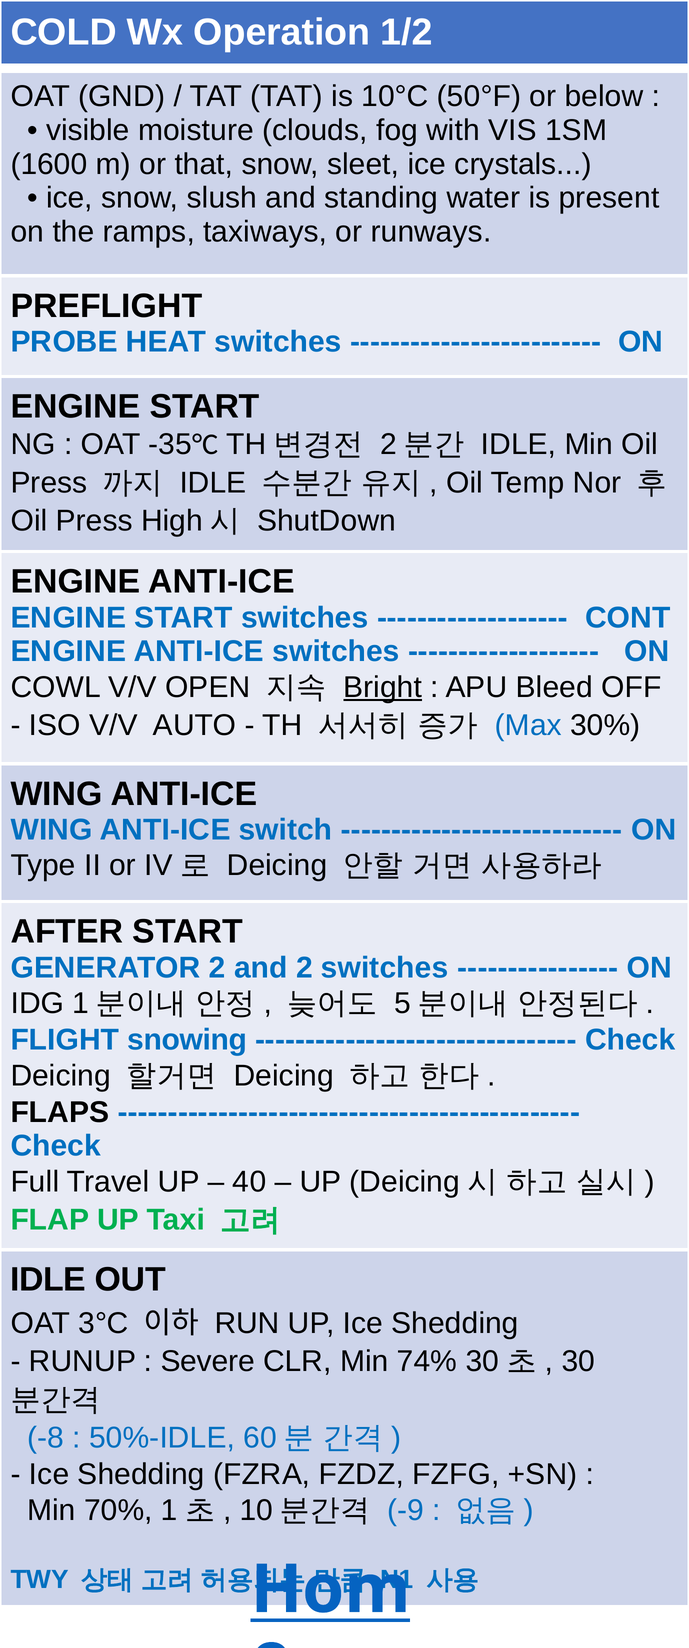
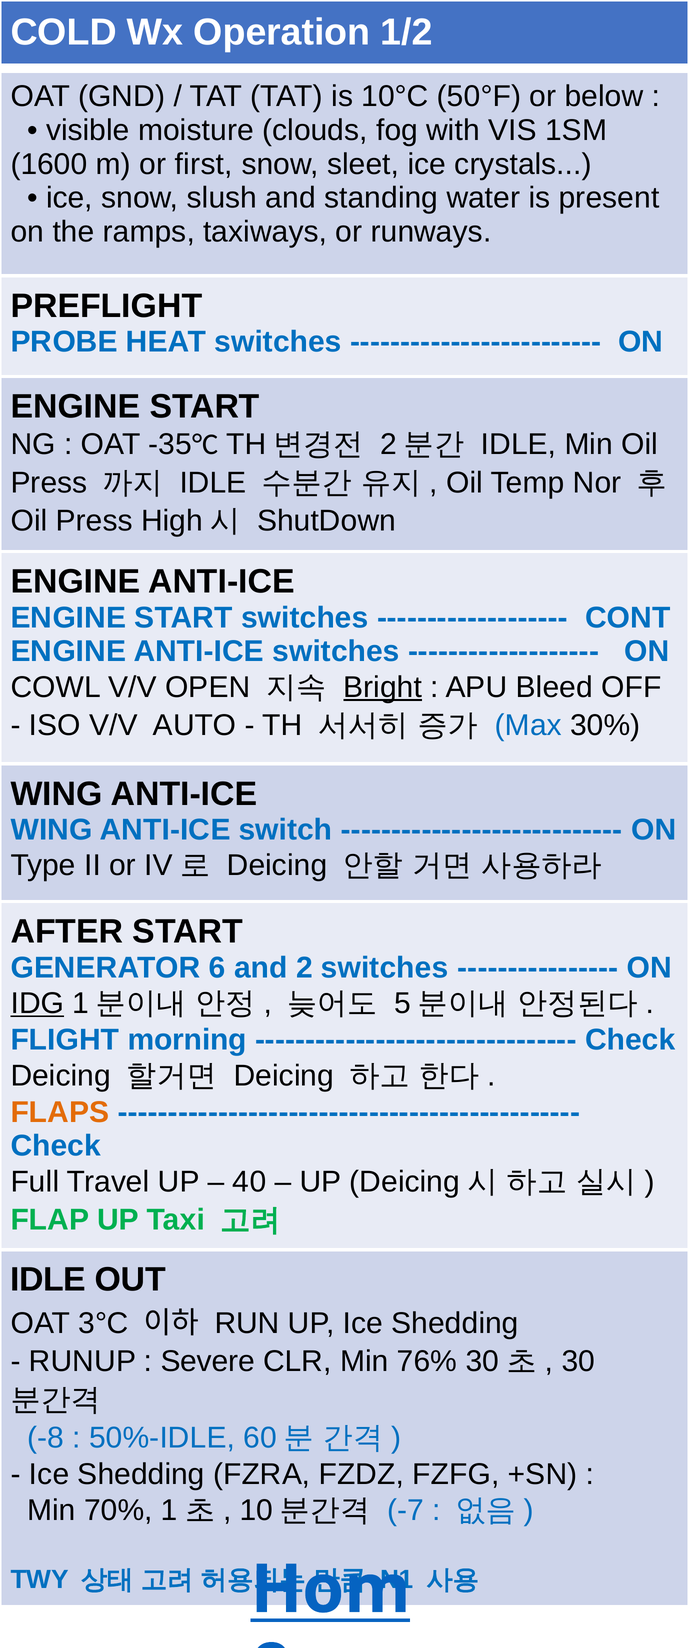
that: that -> first (204, 164)
GENERATOR 2: 2 -> 6 (217, 968)
IDG underline: none -> present (37, 1004)
snowing: snowing -> morning (187, 1040)
FLAPS colour: black -> orange (60, 1112)
74%: 74% -> 76% (427, 1362)
-9: -9 -> -7 (405, 1511)
